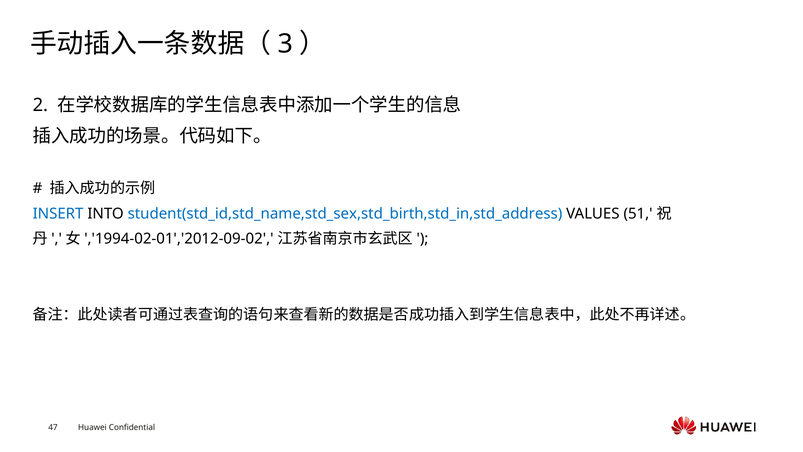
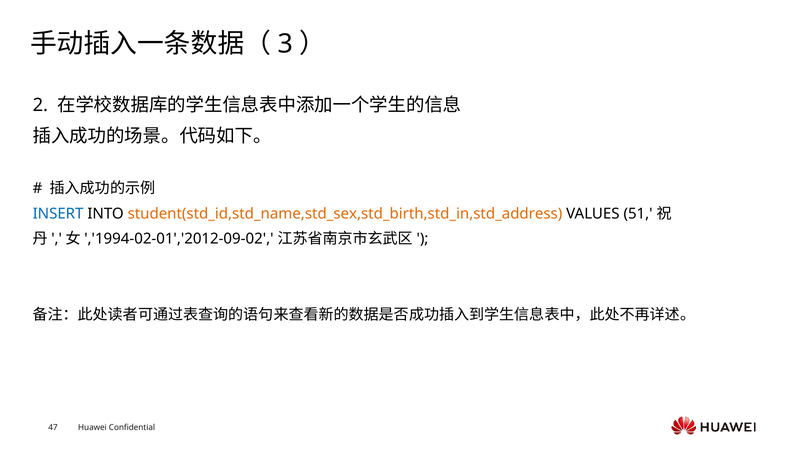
student(std_id,std_name,std_sex,std_birth,std_in,std_address colour: blue -> orange (345, 213)
